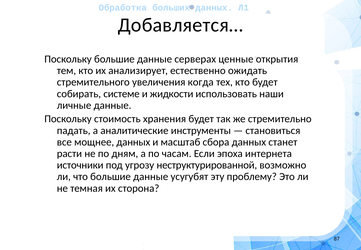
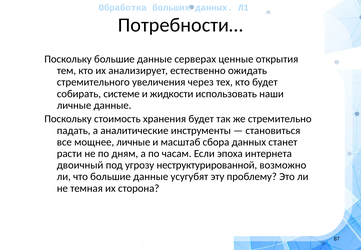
Добавляется…: Добавляется… -> Потребности… (180, 25)
когда: когда -> через (201, 82)
мощнее данных: данных -> личные (133, 142)
источники: источники -> двоичный (80, 165)
